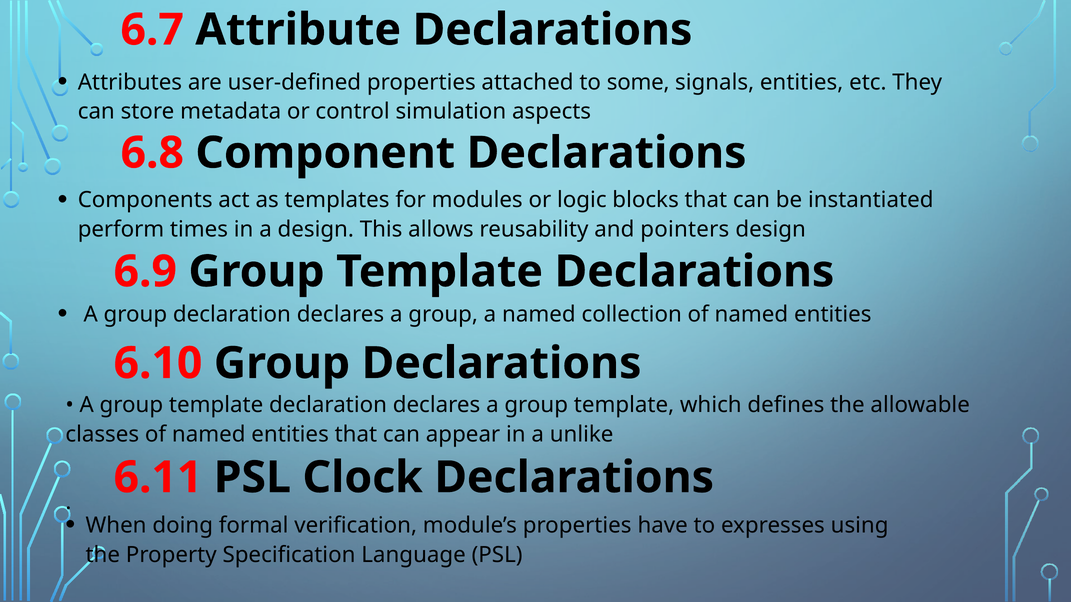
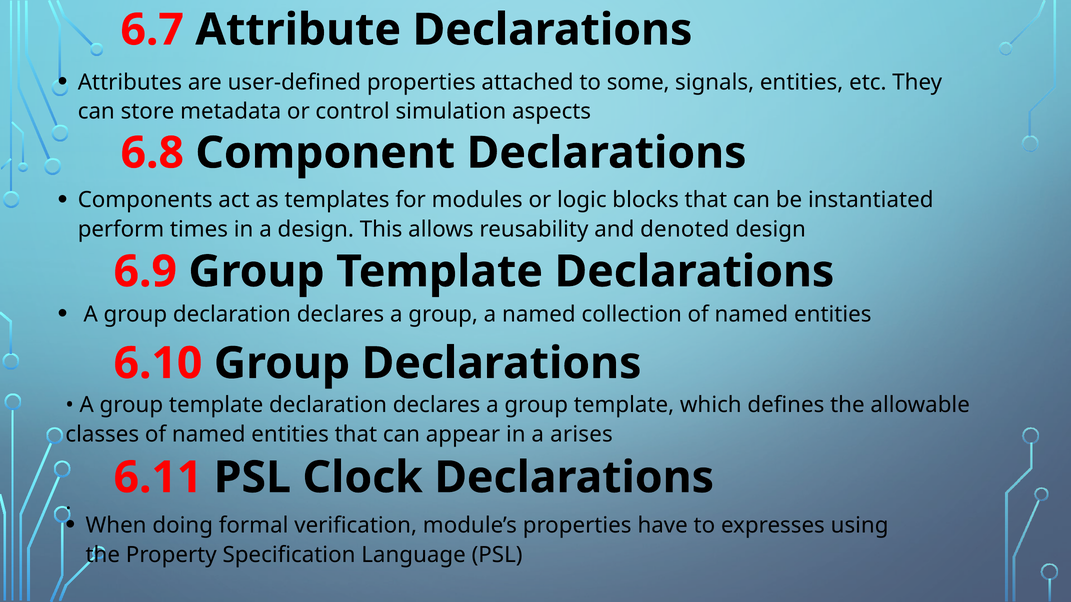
pointers: pointers -> denoted (685, 230)
unlike: unlike -> arises (581, 435)
